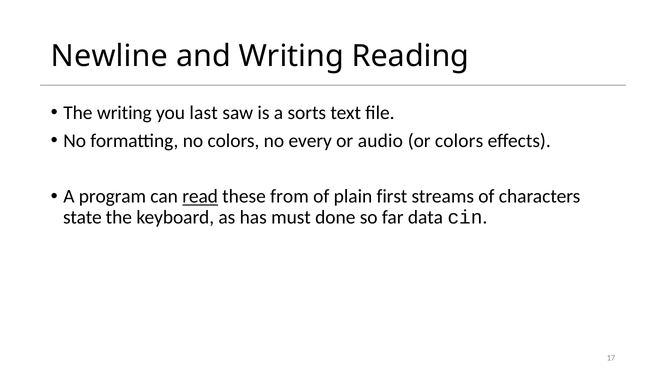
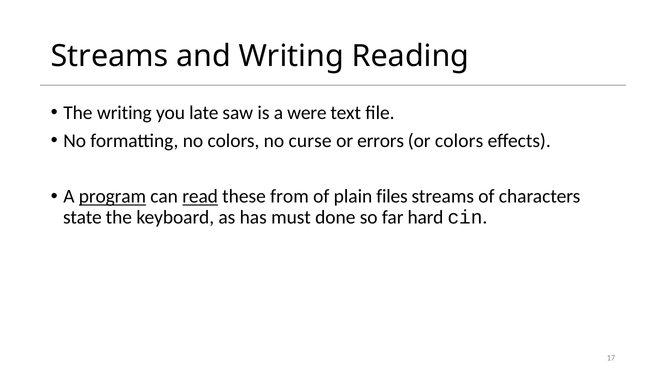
Newline: Newline -> Streams (110, 56)
last: last -> late (204, 113)
sorts: sorts -> were (307, 113)
every: every -> curse (310, 141)
audio: audio -> errors (381, 141)
program underline: none -> present (112, 196)
first: first -> files (392, 196)
data: data -> hard (426, 217)
